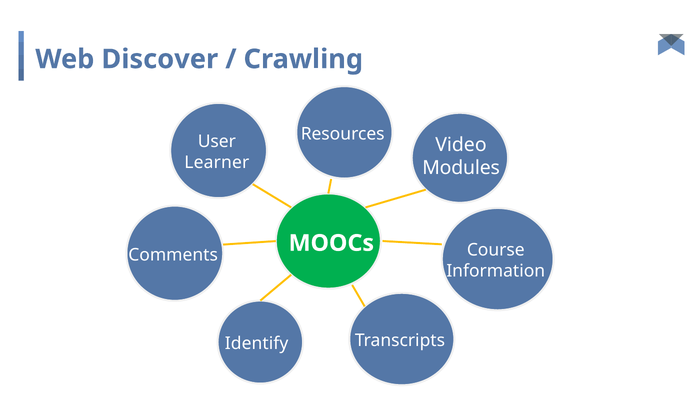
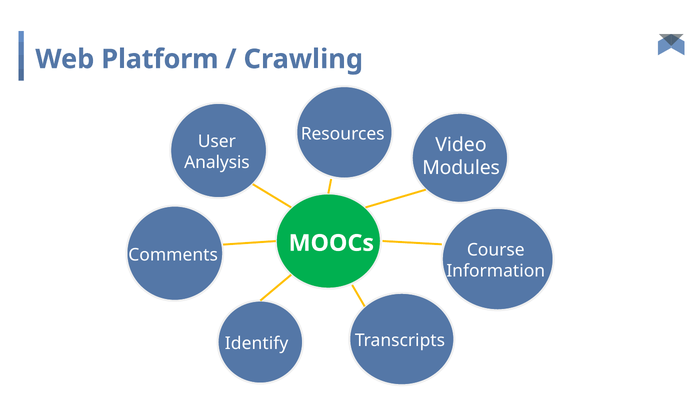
Discover: Discover -> Platform (160, 59)
Learner: Learner -> Analysis (217, 163)
